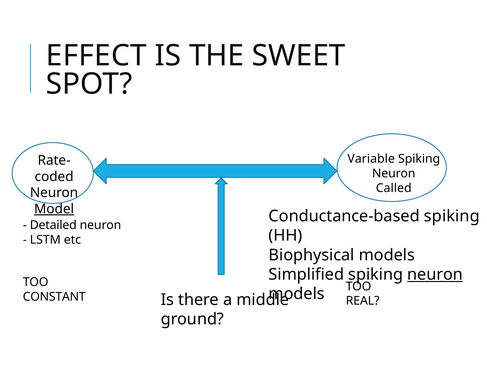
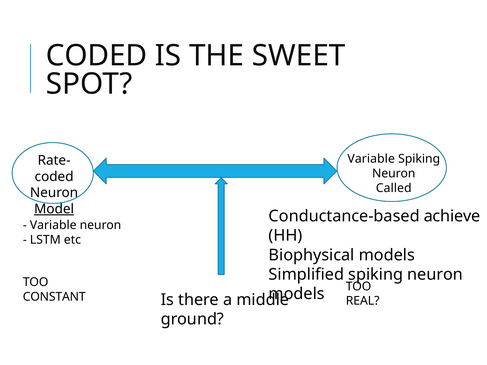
EFFECT: EFFECT -> CODED (97, 56)
Conductance-based spiking: spiking -> achieve (452, 216)
Detailed: Detailed -> Variable (53, 225)
neuron underline: present -> none (435, 275)
